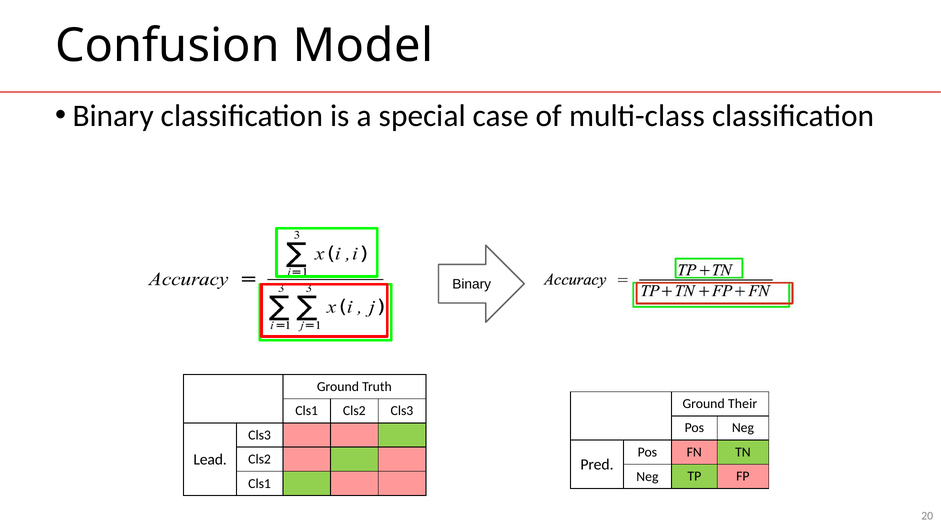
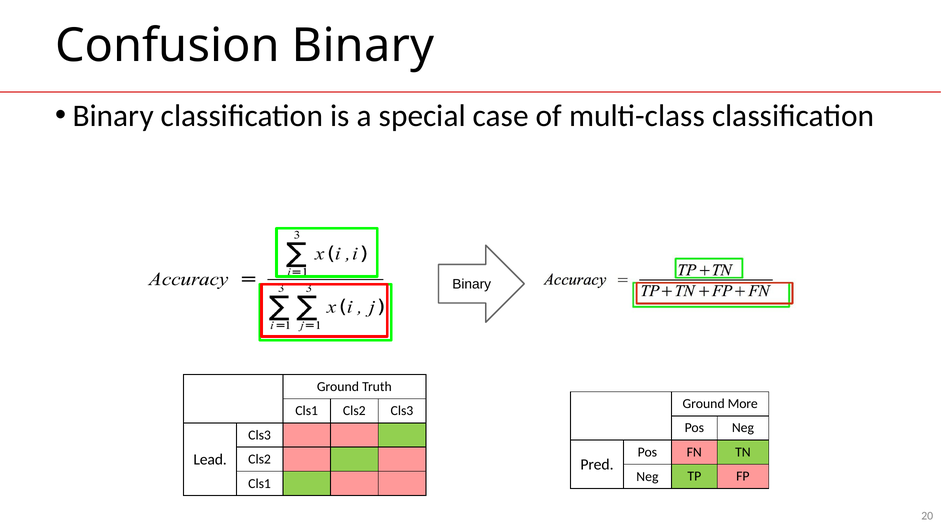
Confusion Model: Model -> Binary (363, 46)
Their: Their -> More (743, 404)
